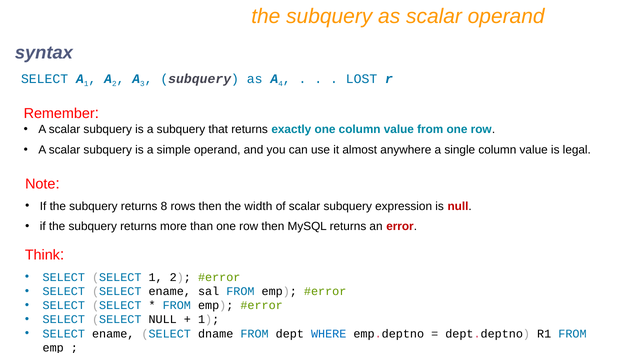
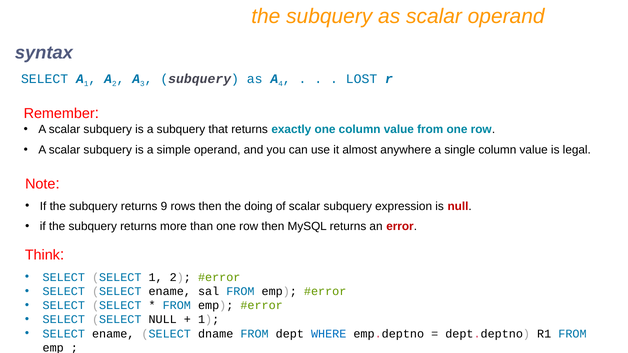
8: 8 -> 9 (164, 206)
width: width -> doing (259, 206)
